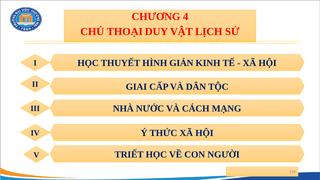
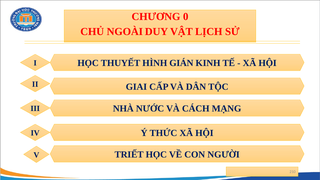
4: 4 -> 0 (186, 17)
THOẠI: THOẠI -> NGOÀI (125, 31)
